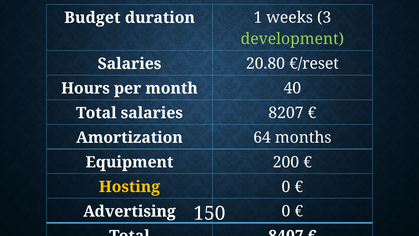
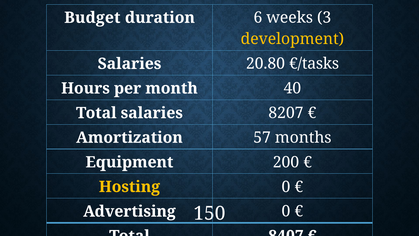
1: 1 -> 6 (258, 18)
development colour: light green -> yellow (292, 39)
€/reset: €/reset -> €/tasks (314, 64)
64: 64 -> 57 (262, 137)
